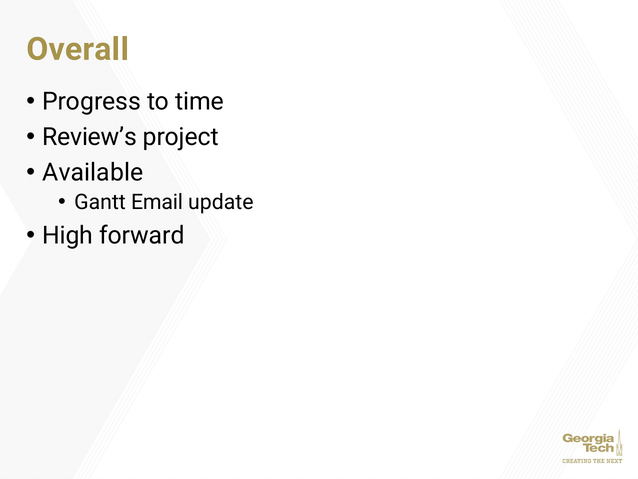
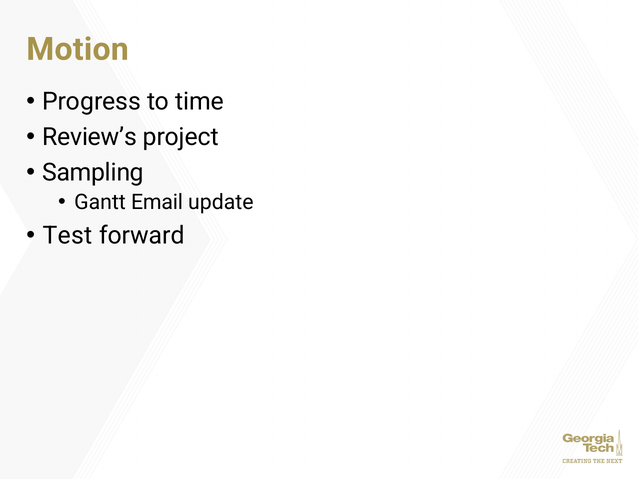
Overall: Overall -> Motion (78, 49)
Available: Available -> Sampling (93, 172)
High: High -> Test (67, 235)
